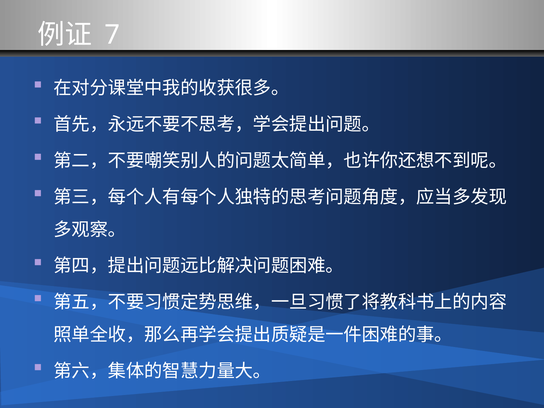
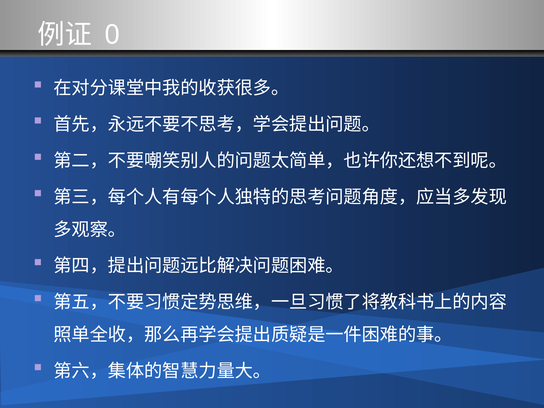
7: 7 -> 0 (112, 35)
